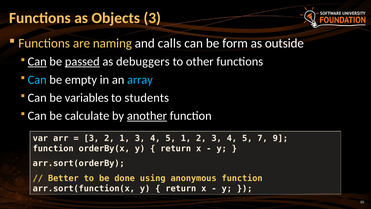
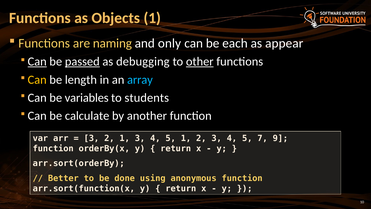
Objects 3: 3 -> 1 (152, 18)
calls: calls -> only (169, 43)
form: form -> each (235, 43)
outside: outside -> appear (284, 43)
debuggers: debuggers -> debugging (143, 62)
other underline: none -> present (200, 62)
Can colour: light blue -> yellow (37, 80)
empty: empty -> length (81, 80)
another underline: present -> none (147, 116)
